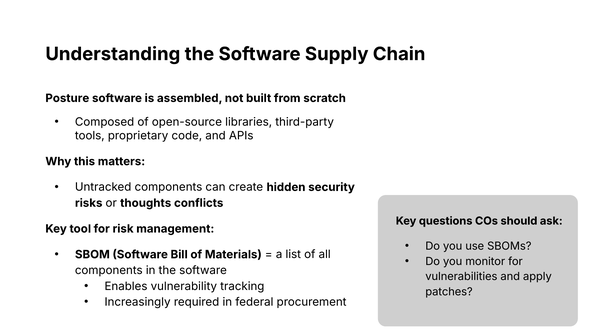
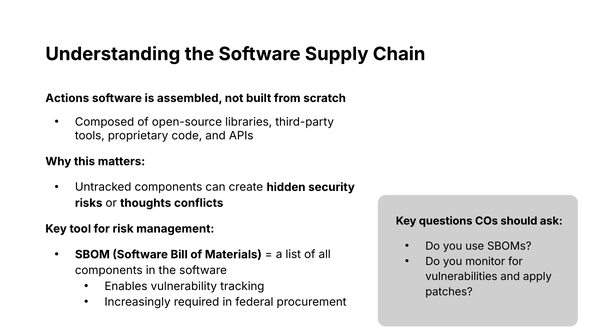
Posture: Posture -> Actions (67, 98)
